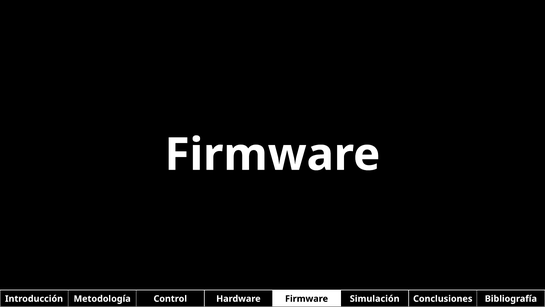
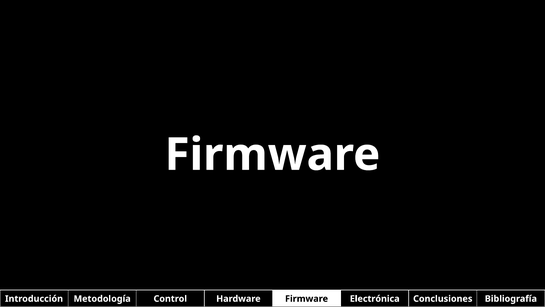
Simulación: Simulación -> Electrónica (375, 298)
